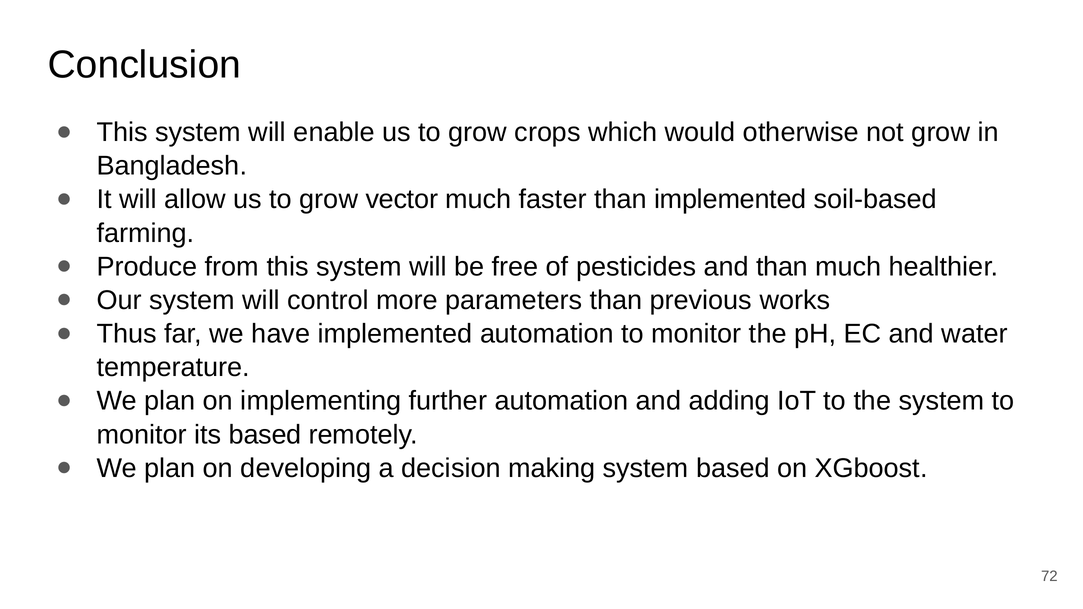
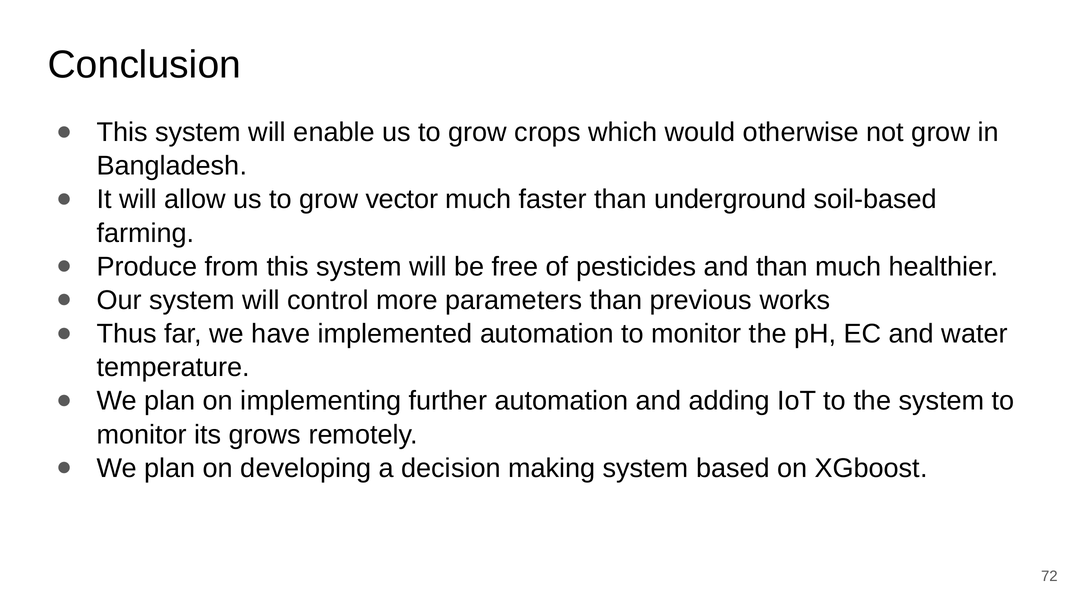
than implemented: implemented -> underground (730, 200)
its based: based -> grows (265, 435)
